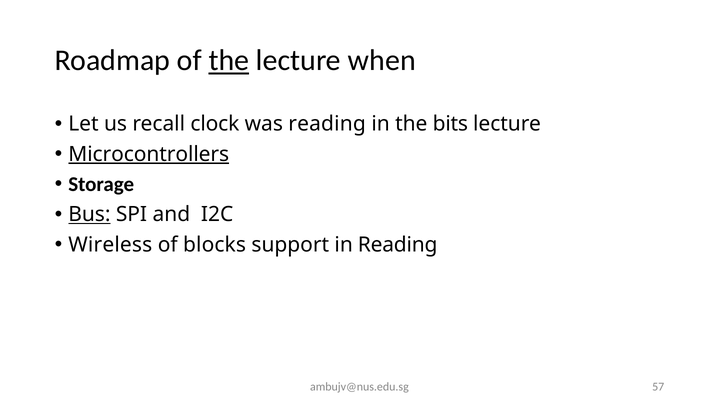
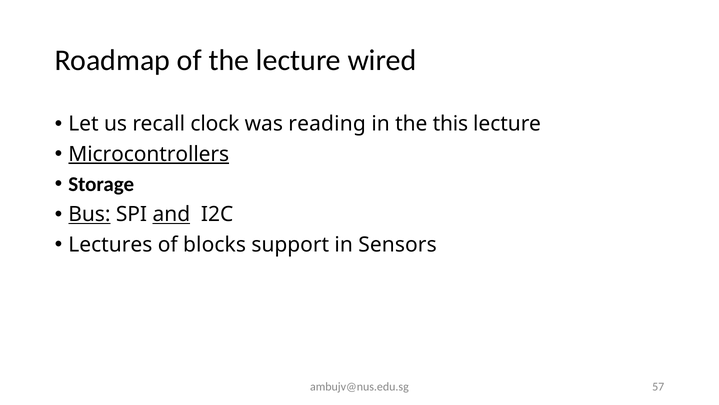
the underline: present -> none (229, 60)
when: when -> wired (382, 60)
bits: bits -> this (450, 124)
and underline: none -> present (171, 214)
Wireless: Wireless -> Lectures (110, 244)
in Reading: Reading -> Sensors (397, 244)
